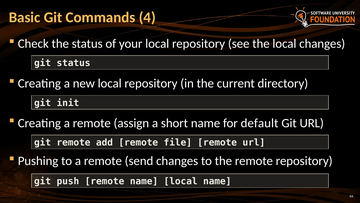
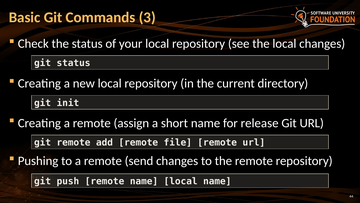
4: 4 -> 3 (147, 17)
default: default -> release (260, 123)
